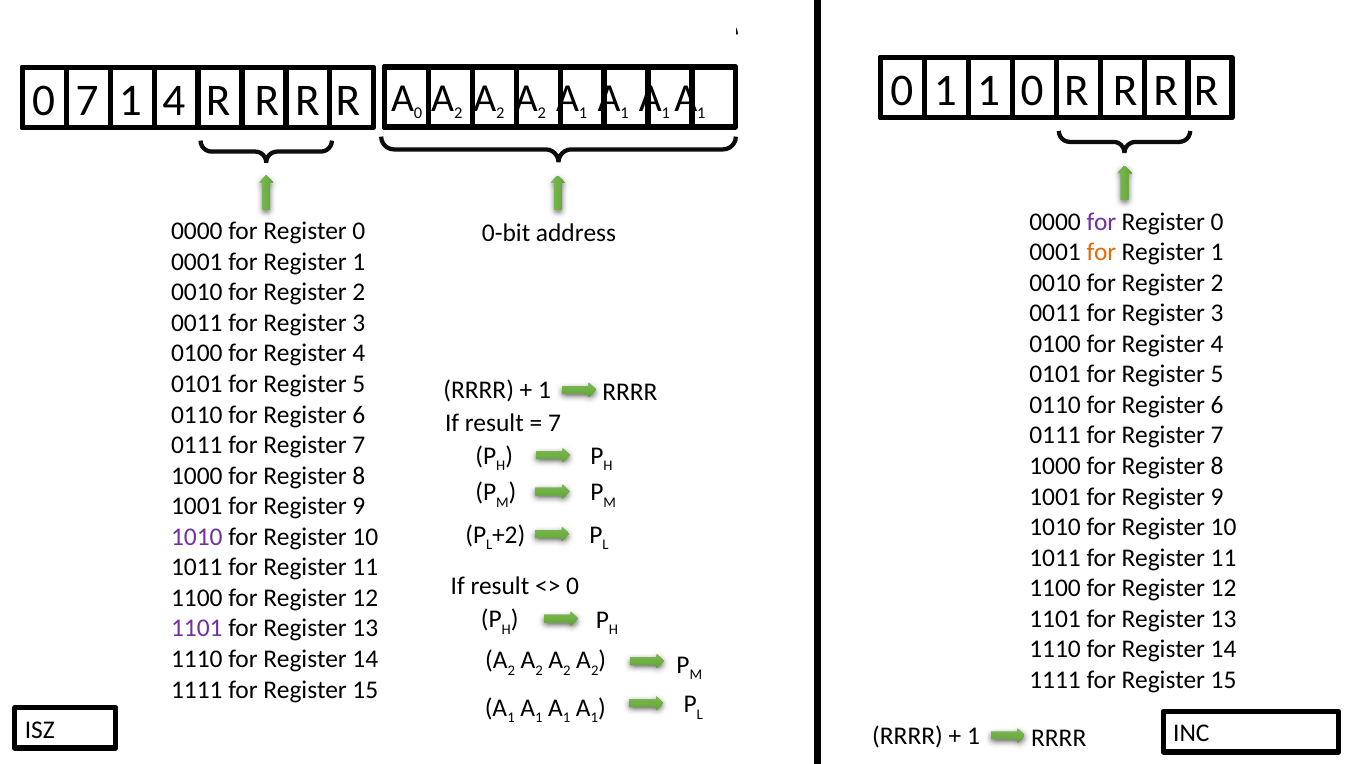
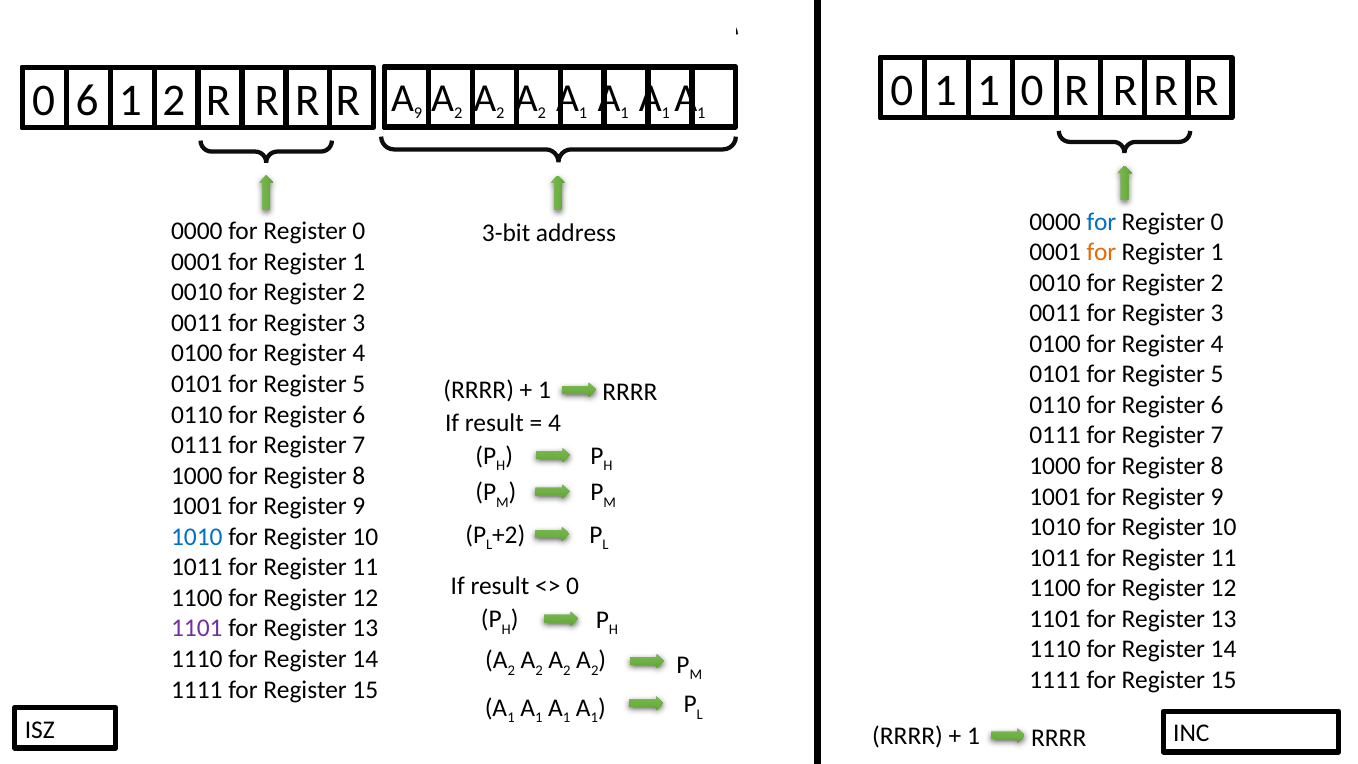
0 7: 7 -> 6 (87, 100)
1 4: 4 -> 2 (174, 100)
0: 0 -> 9 (418, 113)
for colour: purple -> blue (1101, 222)
0-bit: 0-bit -> 3-bit (506, 233)
7: 7 -> 4 (555, 423)
1010 colour: purple -> blue (197, 537)
